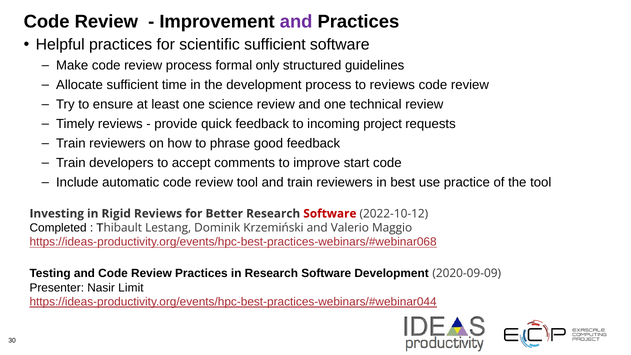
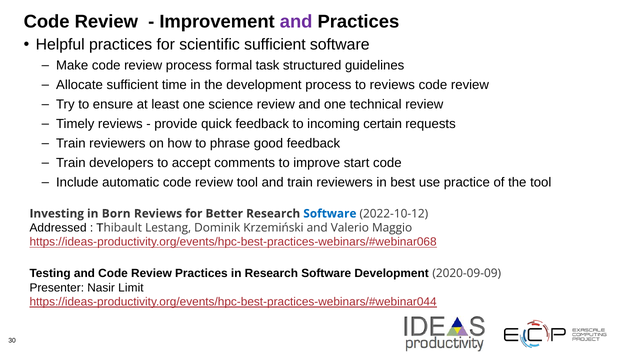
only: only -> task (268, 66)
project: project -> certain (383, 124)
Rigid: Rigid -> Born (116, 214)
Software colour: red -> blue (330, 214)
Completed: Completed -> Addressed (58, 228)
